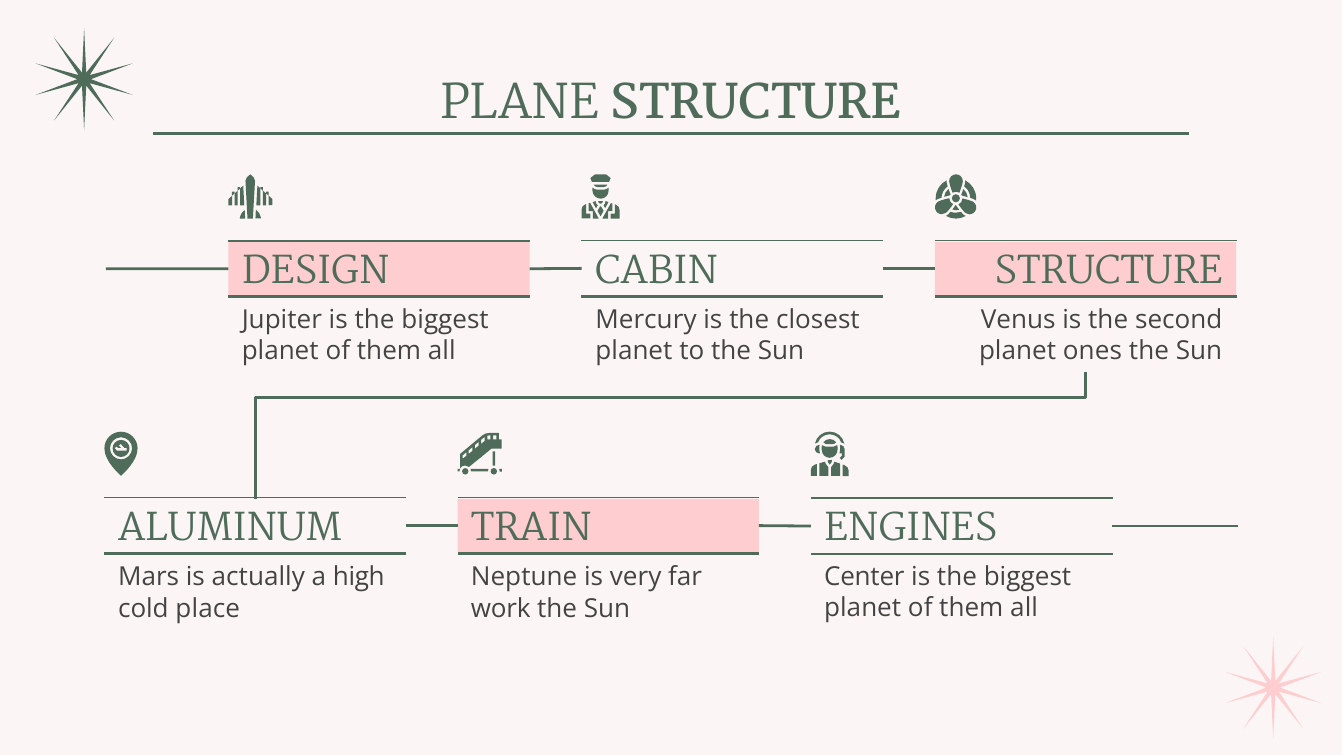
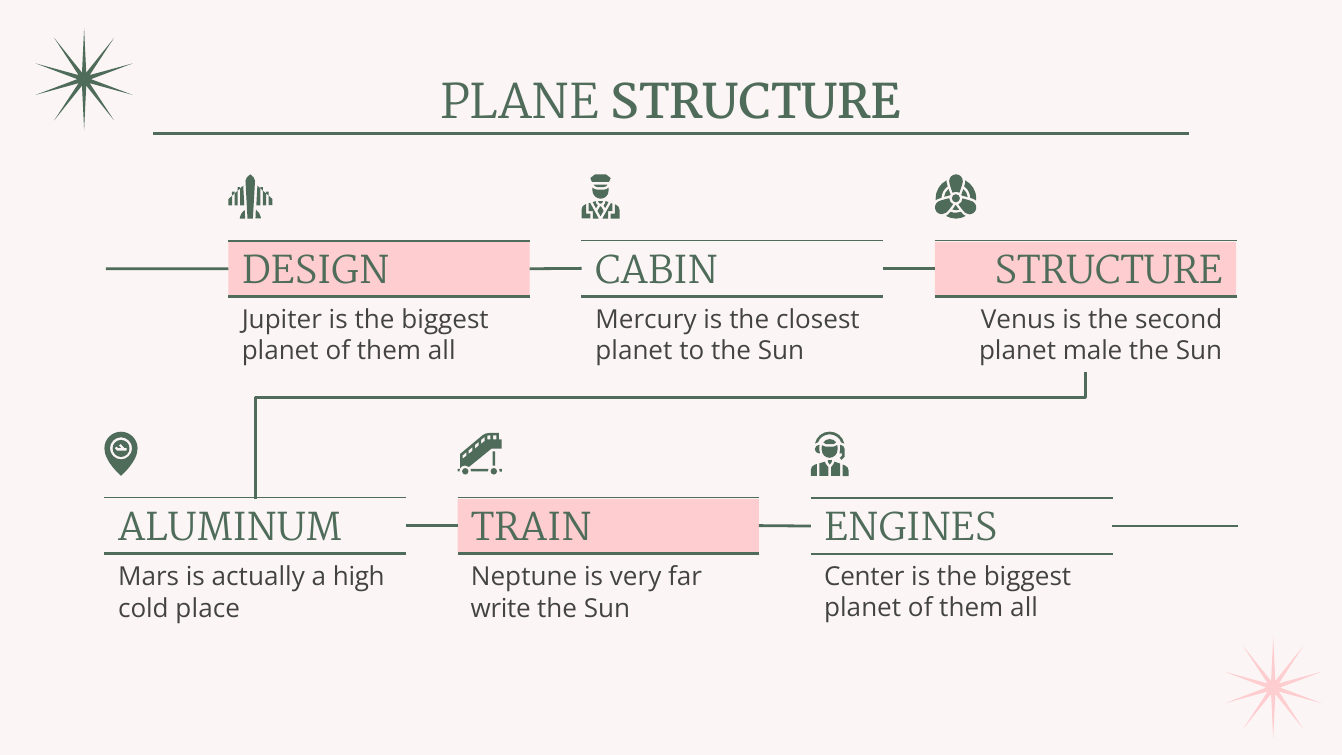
ones: ones -> male (1093, 351)
work: work -> write (501, 608)
